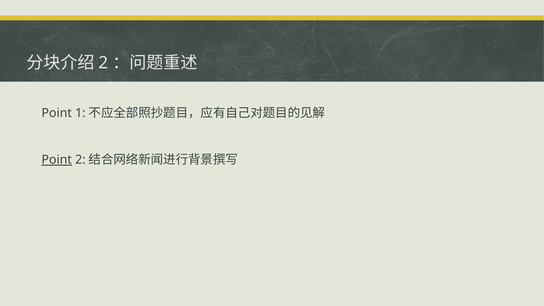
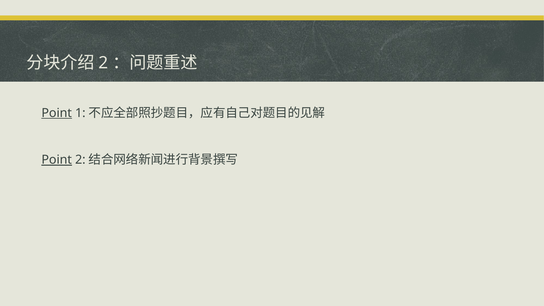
Point underline: none -> present (57, 113)
